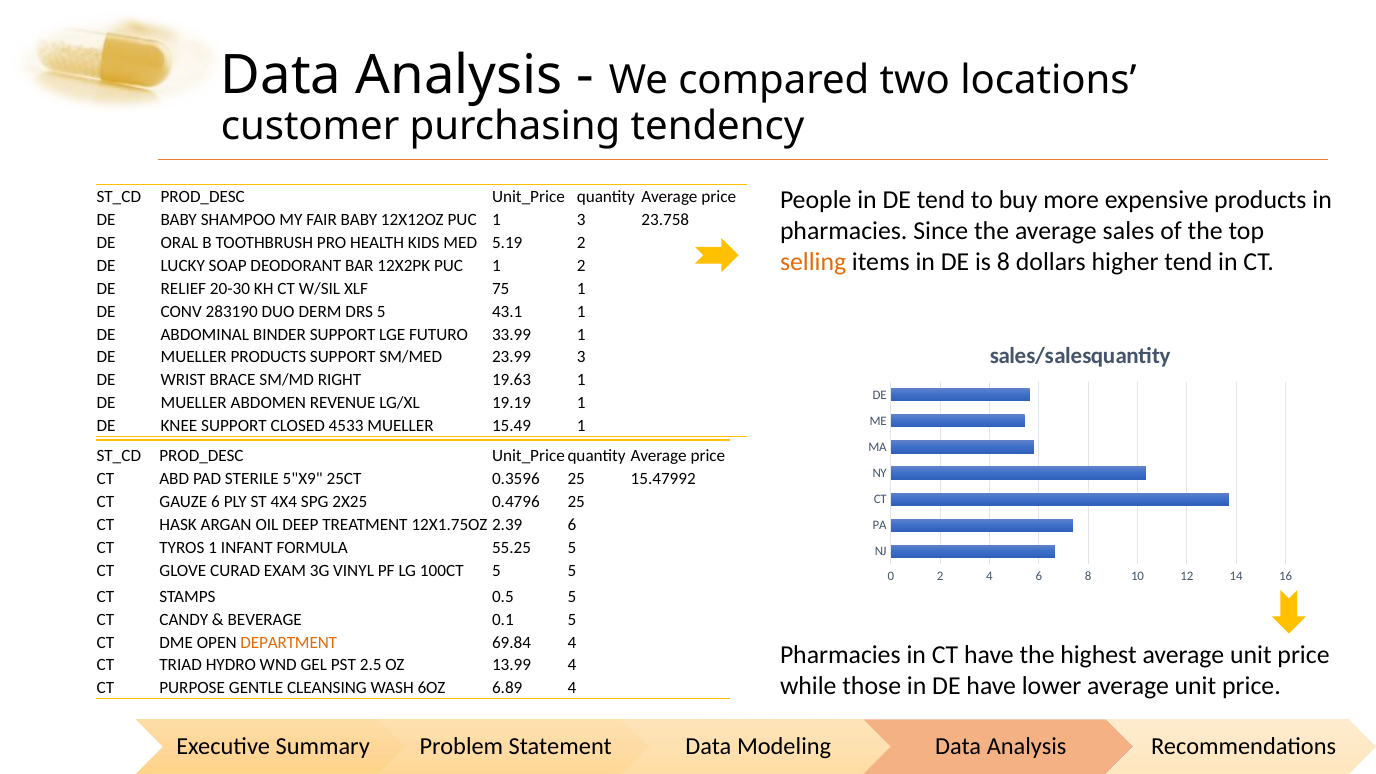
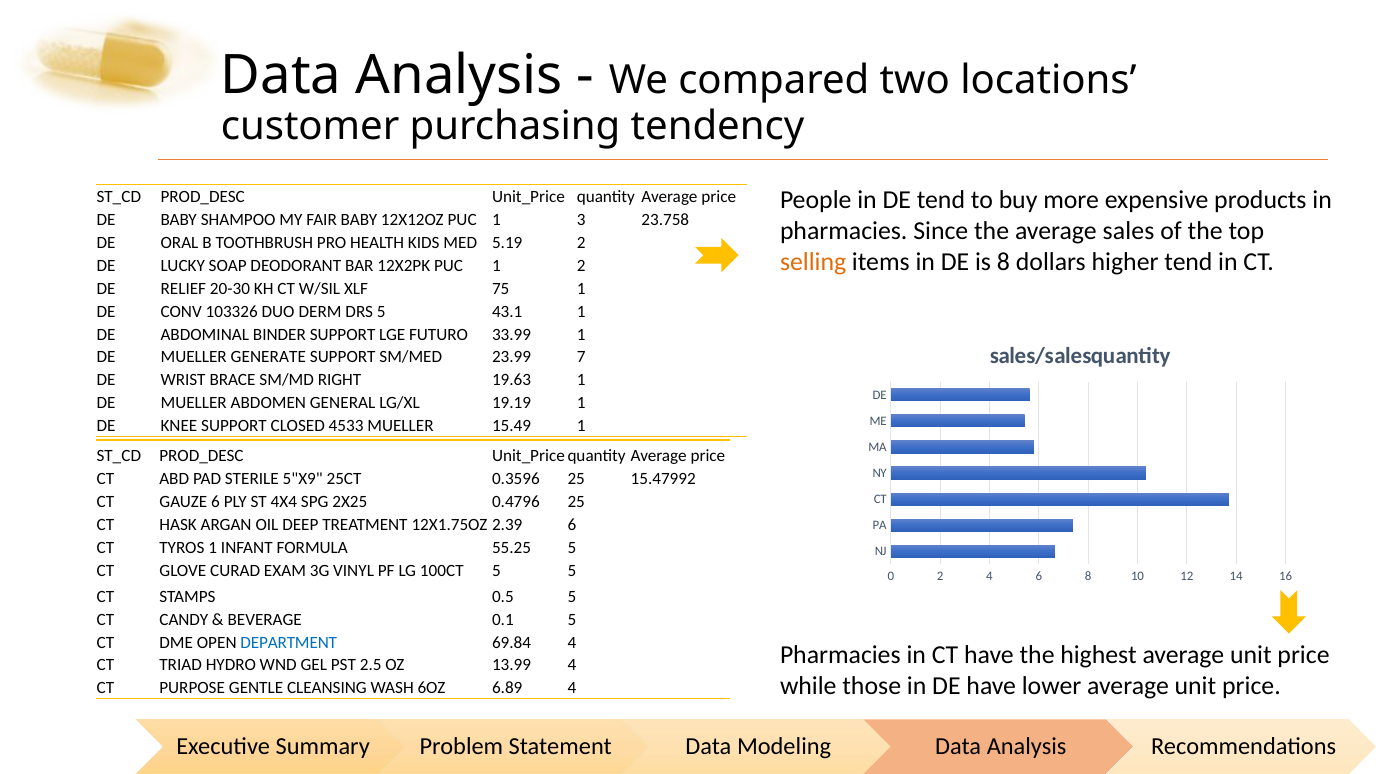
283190: 283190 -> 103326 (232, 311)
MUELLER PRODUCTS: PRODUCTS -> GENERATE (268, 357)
23.99 3: 3 -> 7 (581, 357)
REVENUE: REVENUE -> GENERAL (343, 403)
DEPARTMENT colour: orange -> blue (289, 642)
